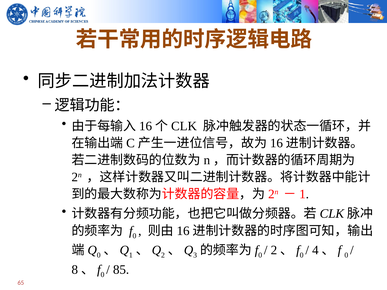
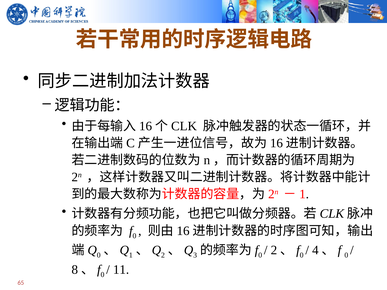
85: 85 -> 11 (121, 270)
